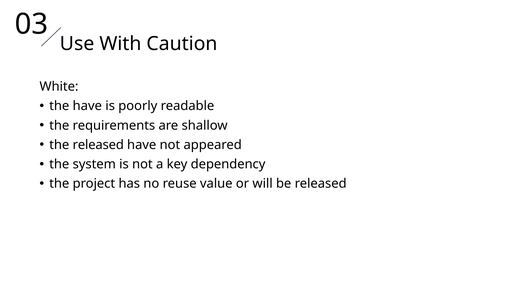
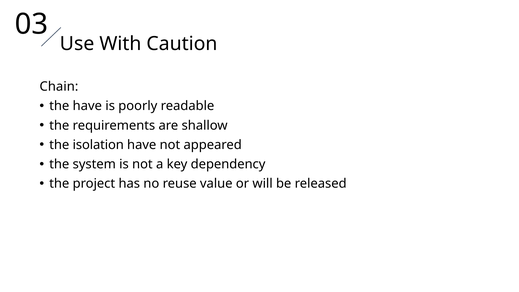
White: White -> Chain (59, 87)
the released: released -> isolation (98, 145)
